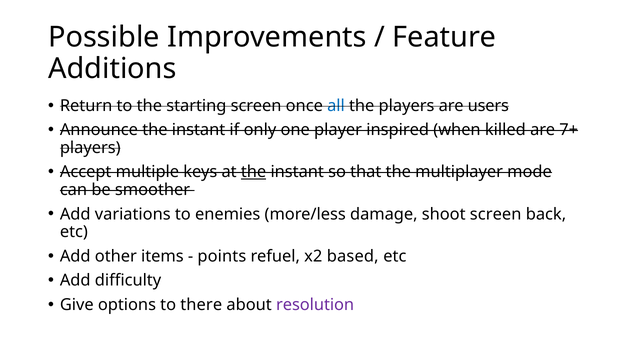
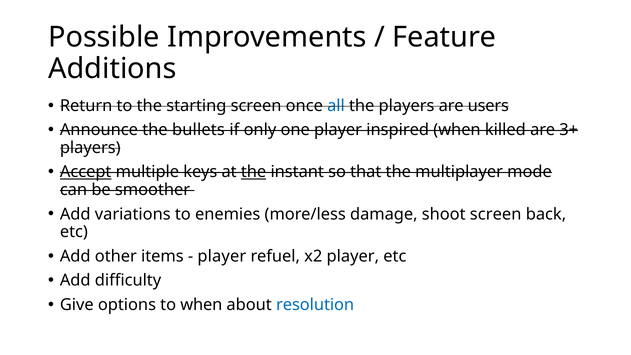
Announce the instant: instant -> bullets (198, 130)
7+: 7+ -> 3+ (569, 130)
Accept underline: none -> present (86, 172)
points: points -> player (222, 256)
x2 based: based -> player (353, 256)
to there: there -> when (201, 305)
resolution colour: purple -> blue (315, 305)
